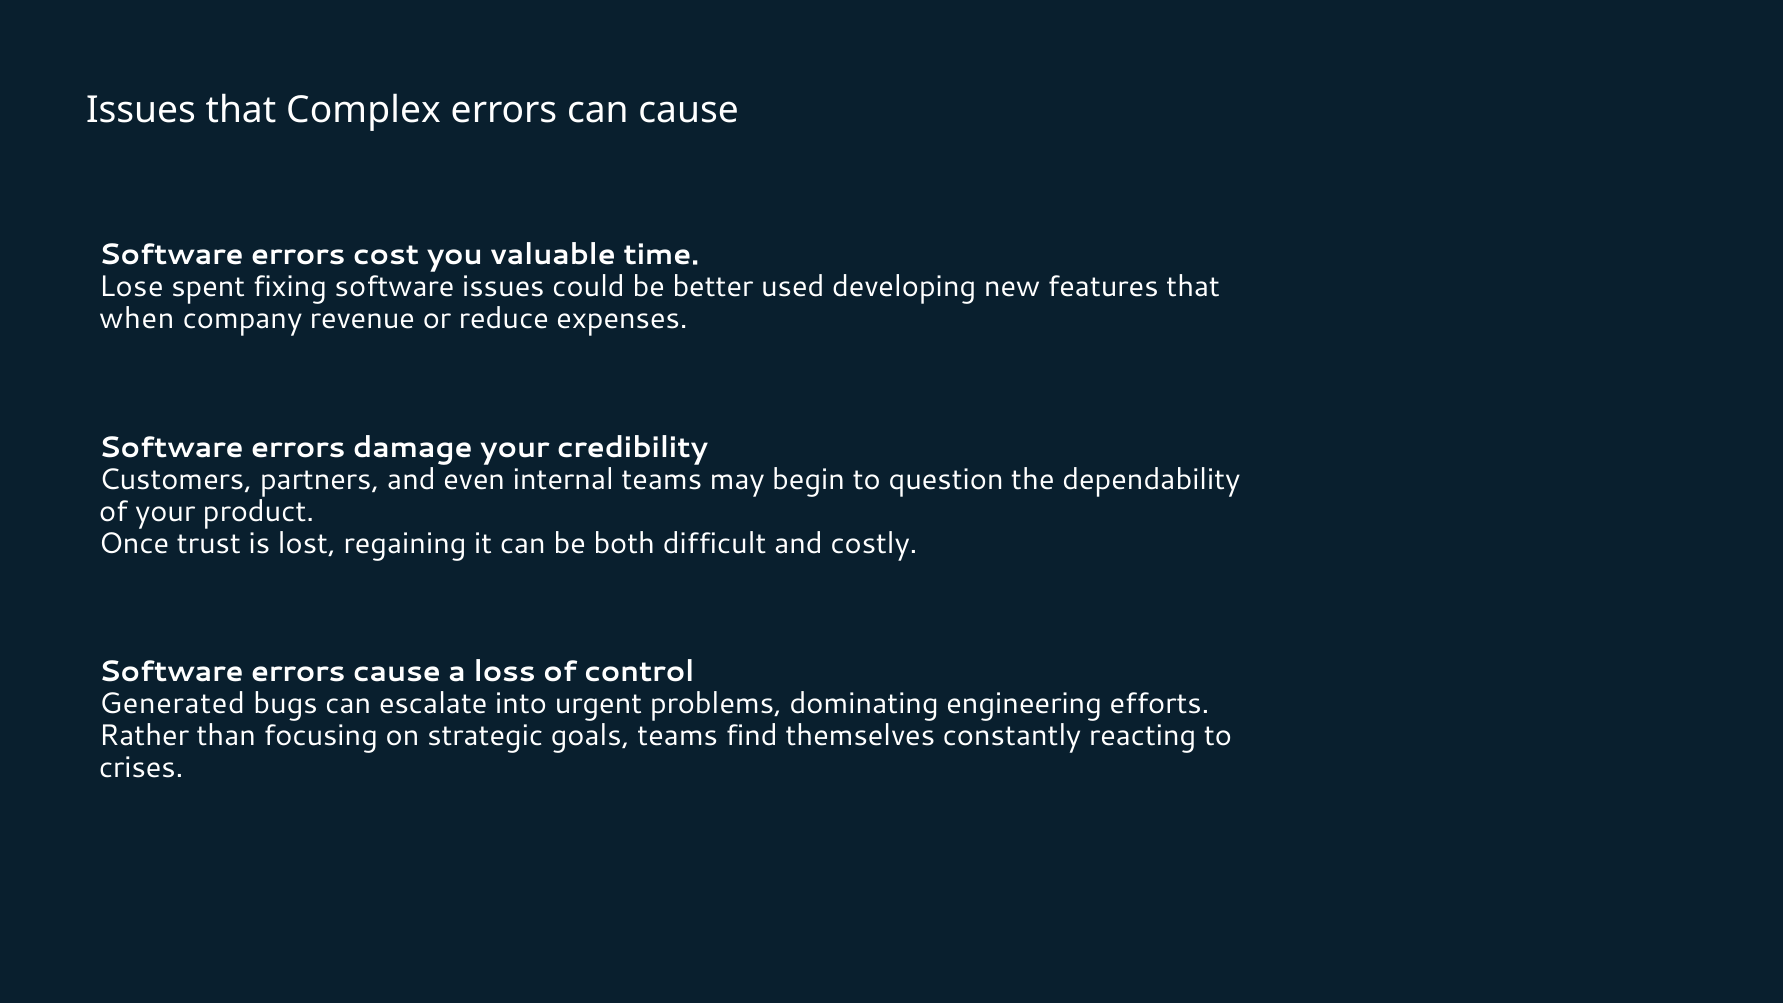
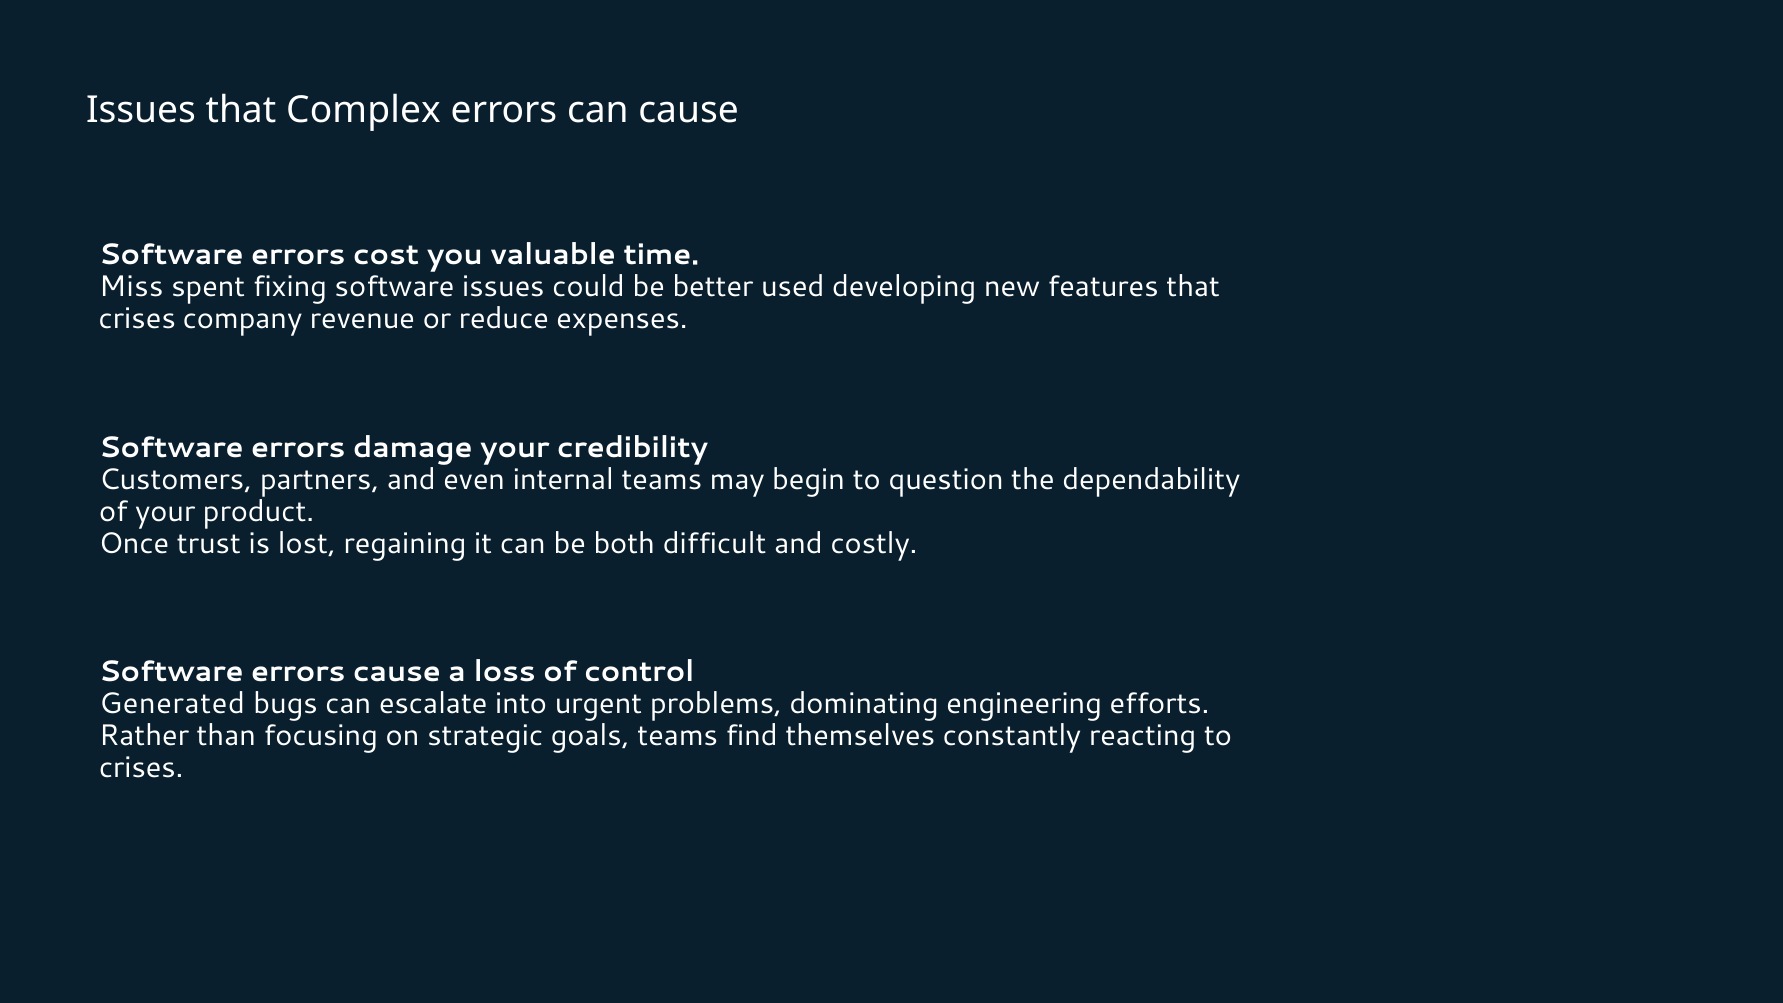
Lose: Lose -> Miss (131, 287)
when: when -> crises (137, 319)
